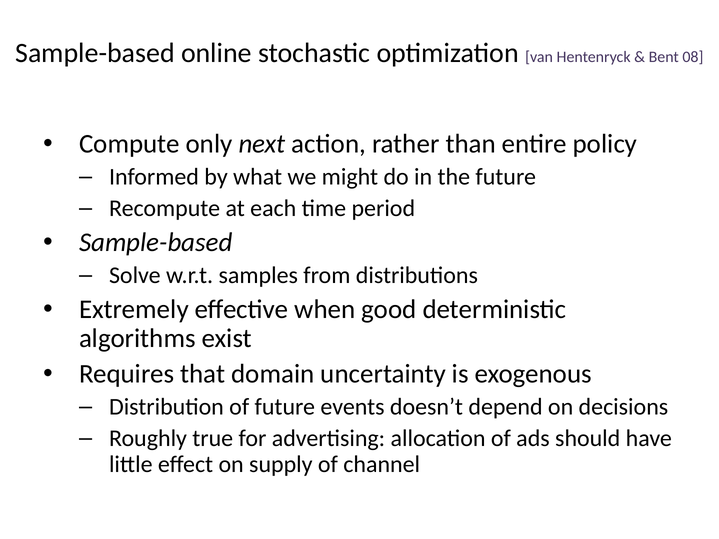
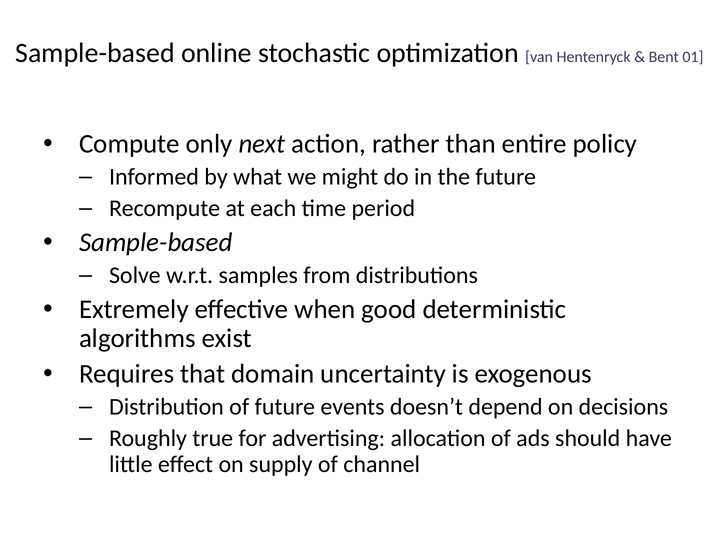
08: 08 -> 01 (693, 57)
